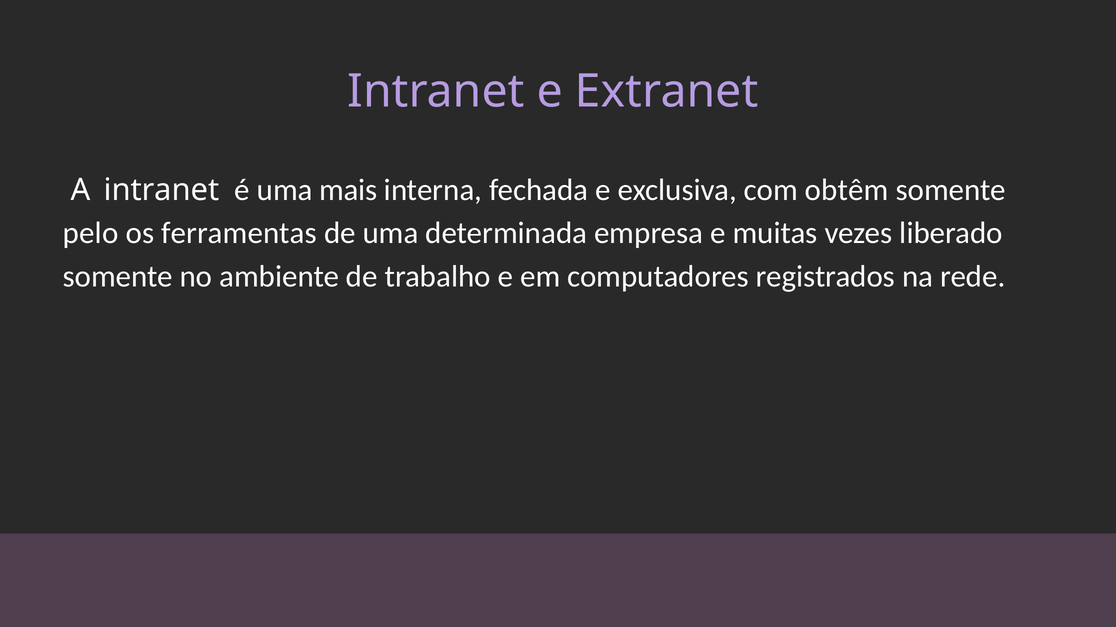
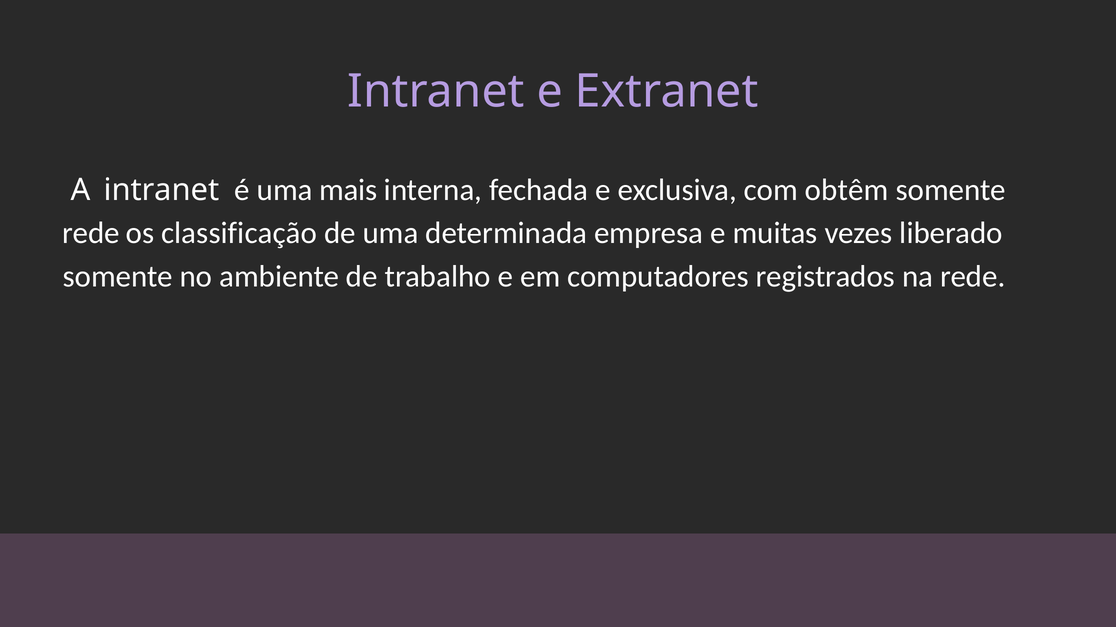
pelo: pelo -> rede (91, 233)
ferramentas: ferramentas -> classificação (239, 233)
